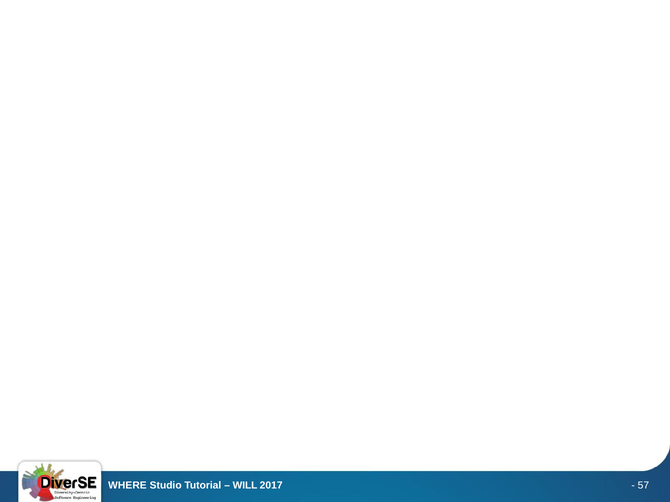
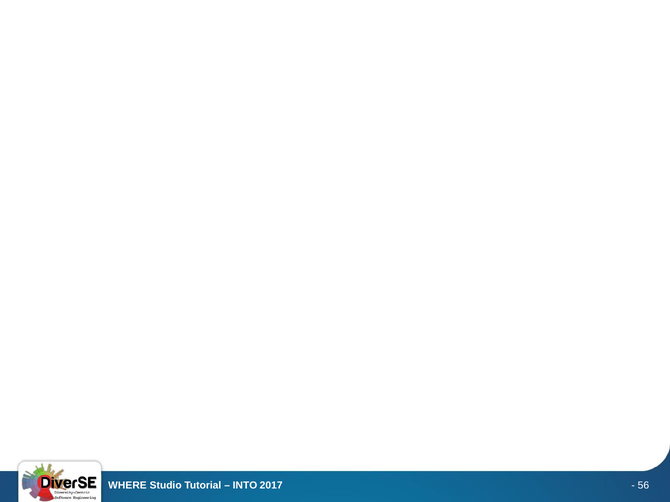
WILL: WILL -> INTO (245, 486)
57: 57 -> 56 (643, 486)
